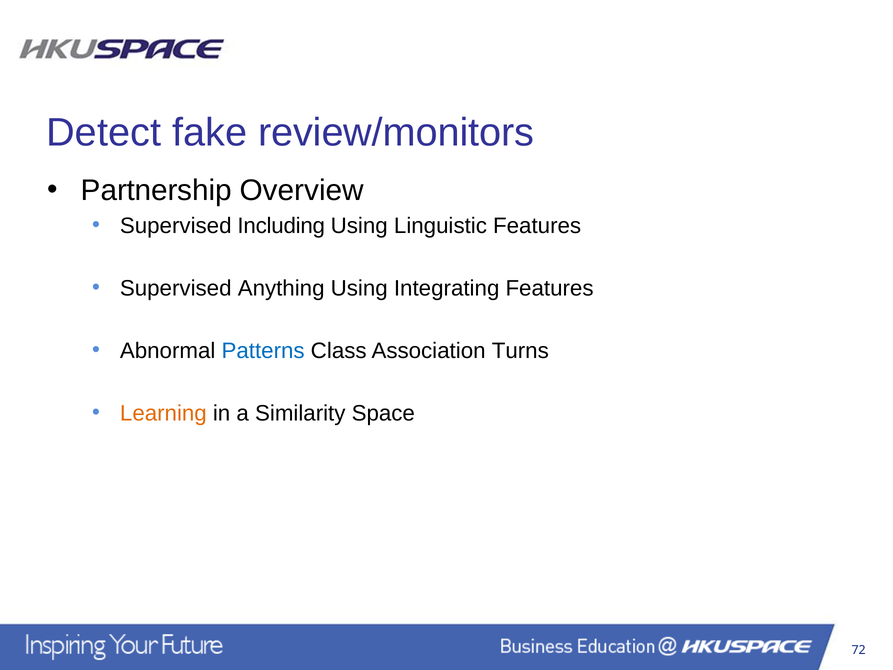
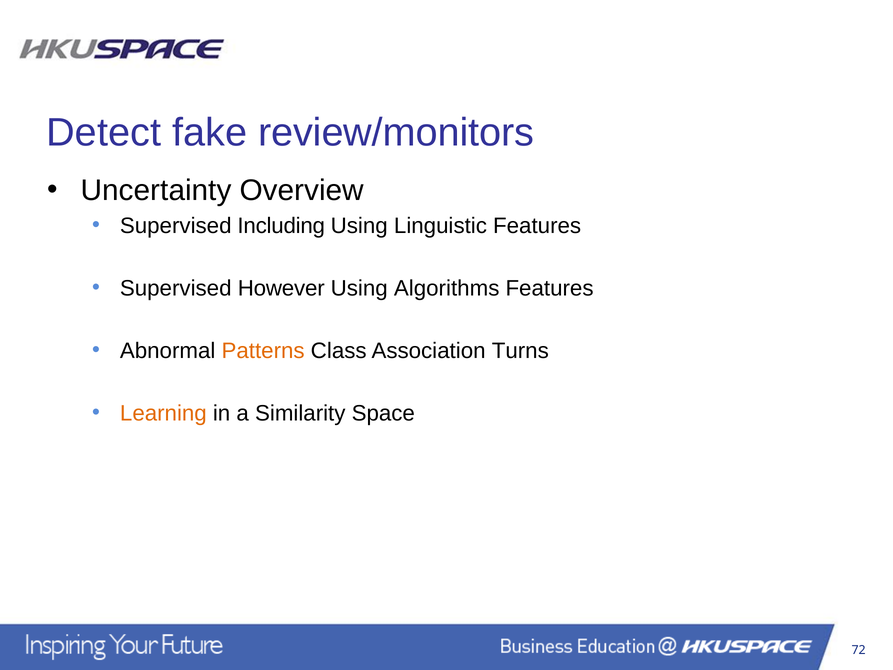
Partnership: Partnership -> Uncertainty (156, 190)
Anything: Anything -> However (281, 288)
Integrating: Integrating -> Algorithms (447, 288)
Patterns colour: blue -> orange (263, 351)
